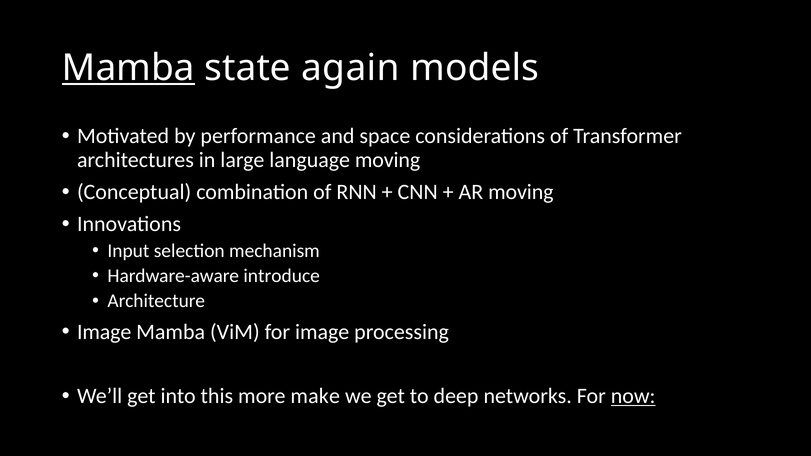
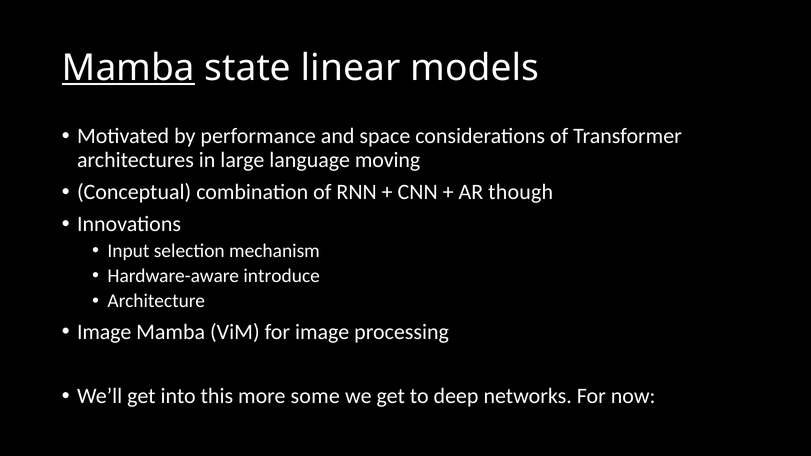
again: again -> linear (351, 68)
AR moving: moving -> though (521, 192)
make: make -> some (315, 396)
now underline: present -> none (633, 396)
